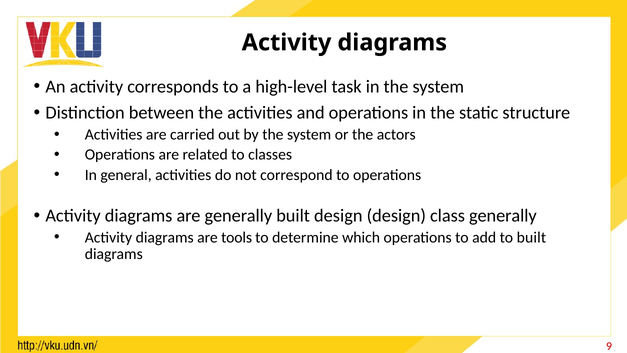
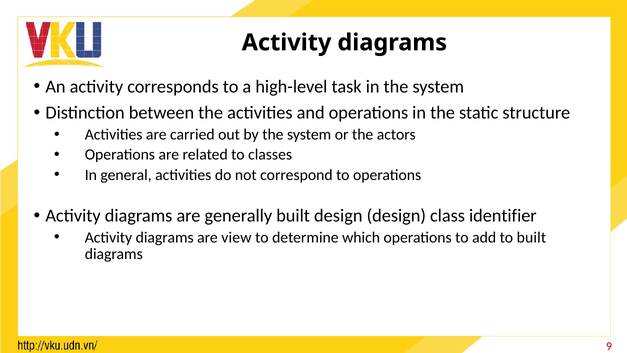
class generally: generally -> identifier (503, 215)
tools: tools -> view (236, 237)
